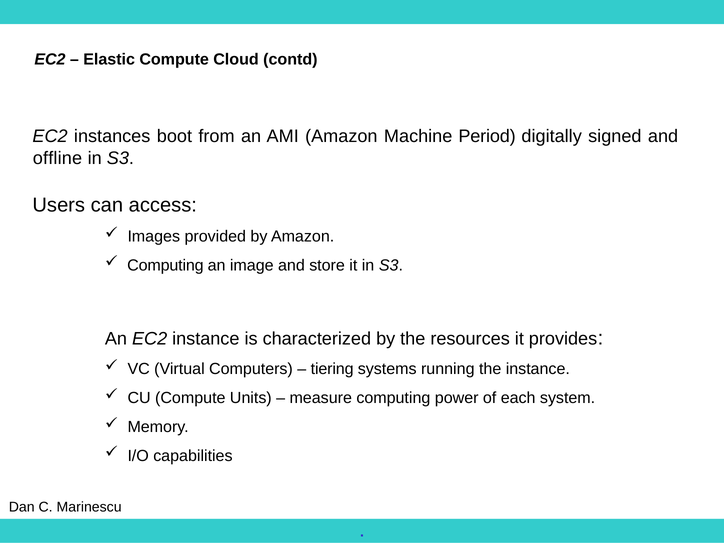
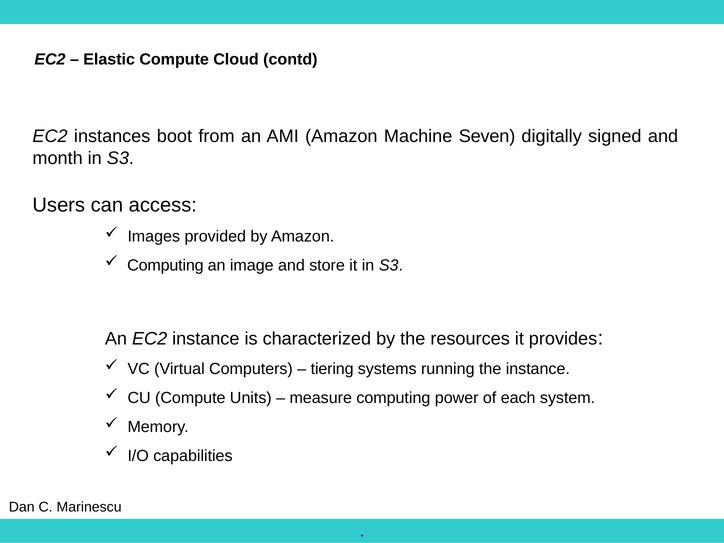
Period: Period -> Seven (487, 136)
offline: offline -> month (58, 158)
